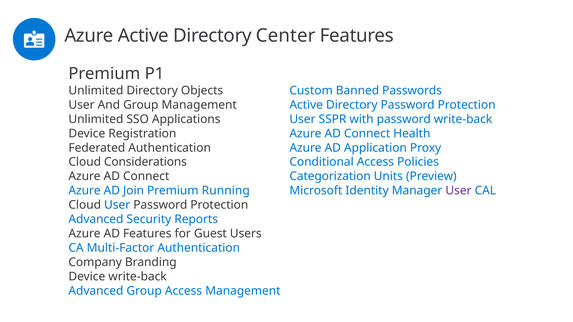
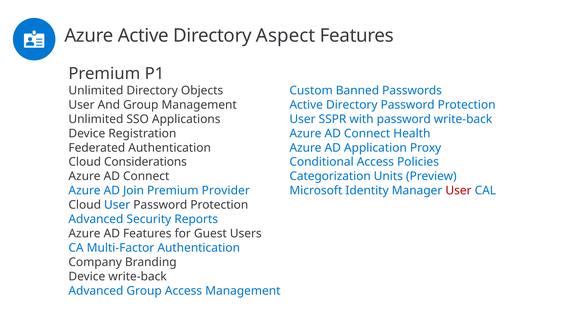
Center: Center -> Aspect (286, 36)
Running: Running -> Provider (226, 191)
User colour: purple -> red (459, 191)
